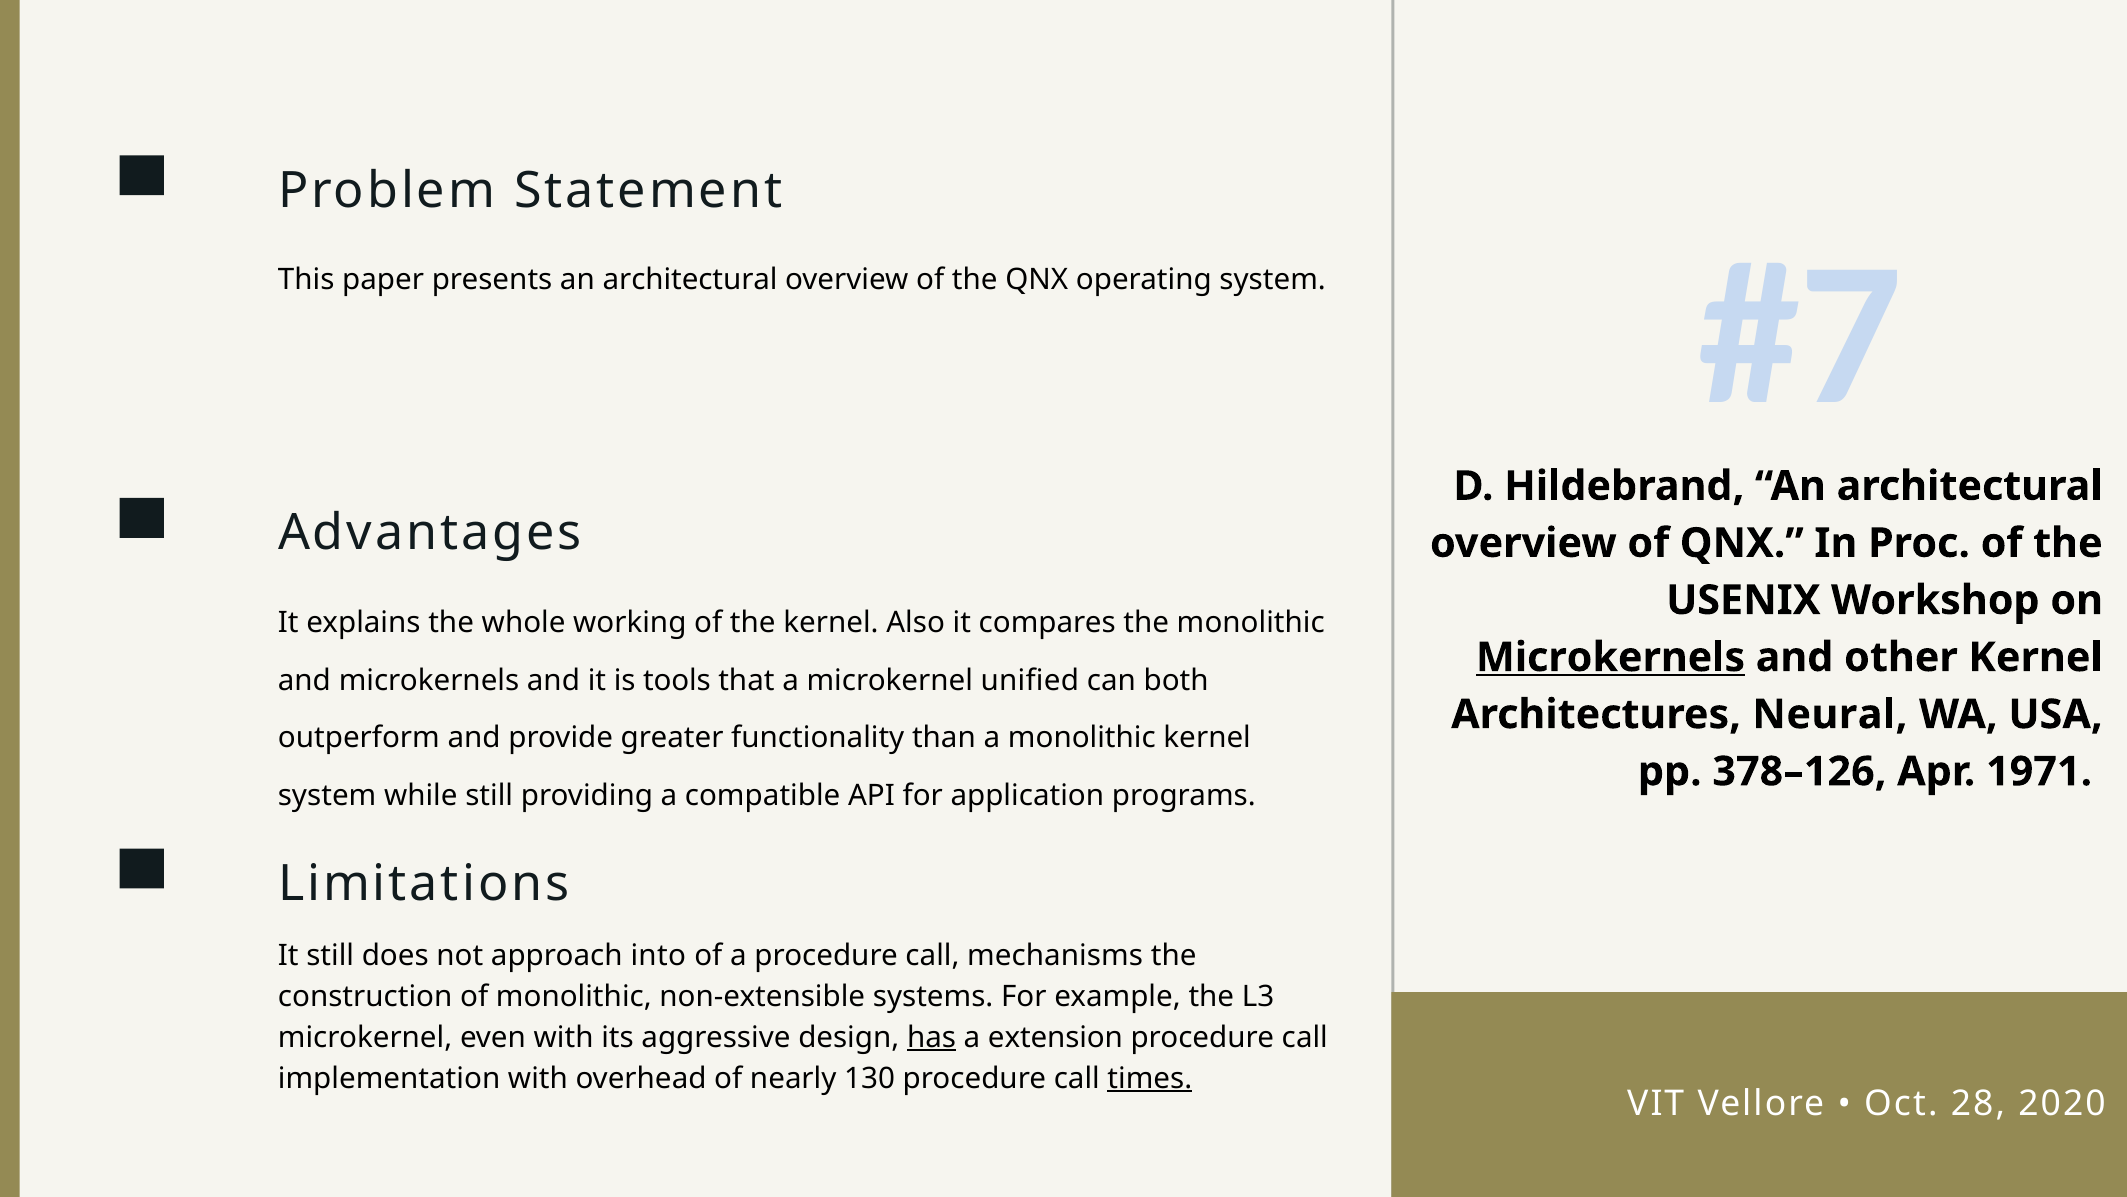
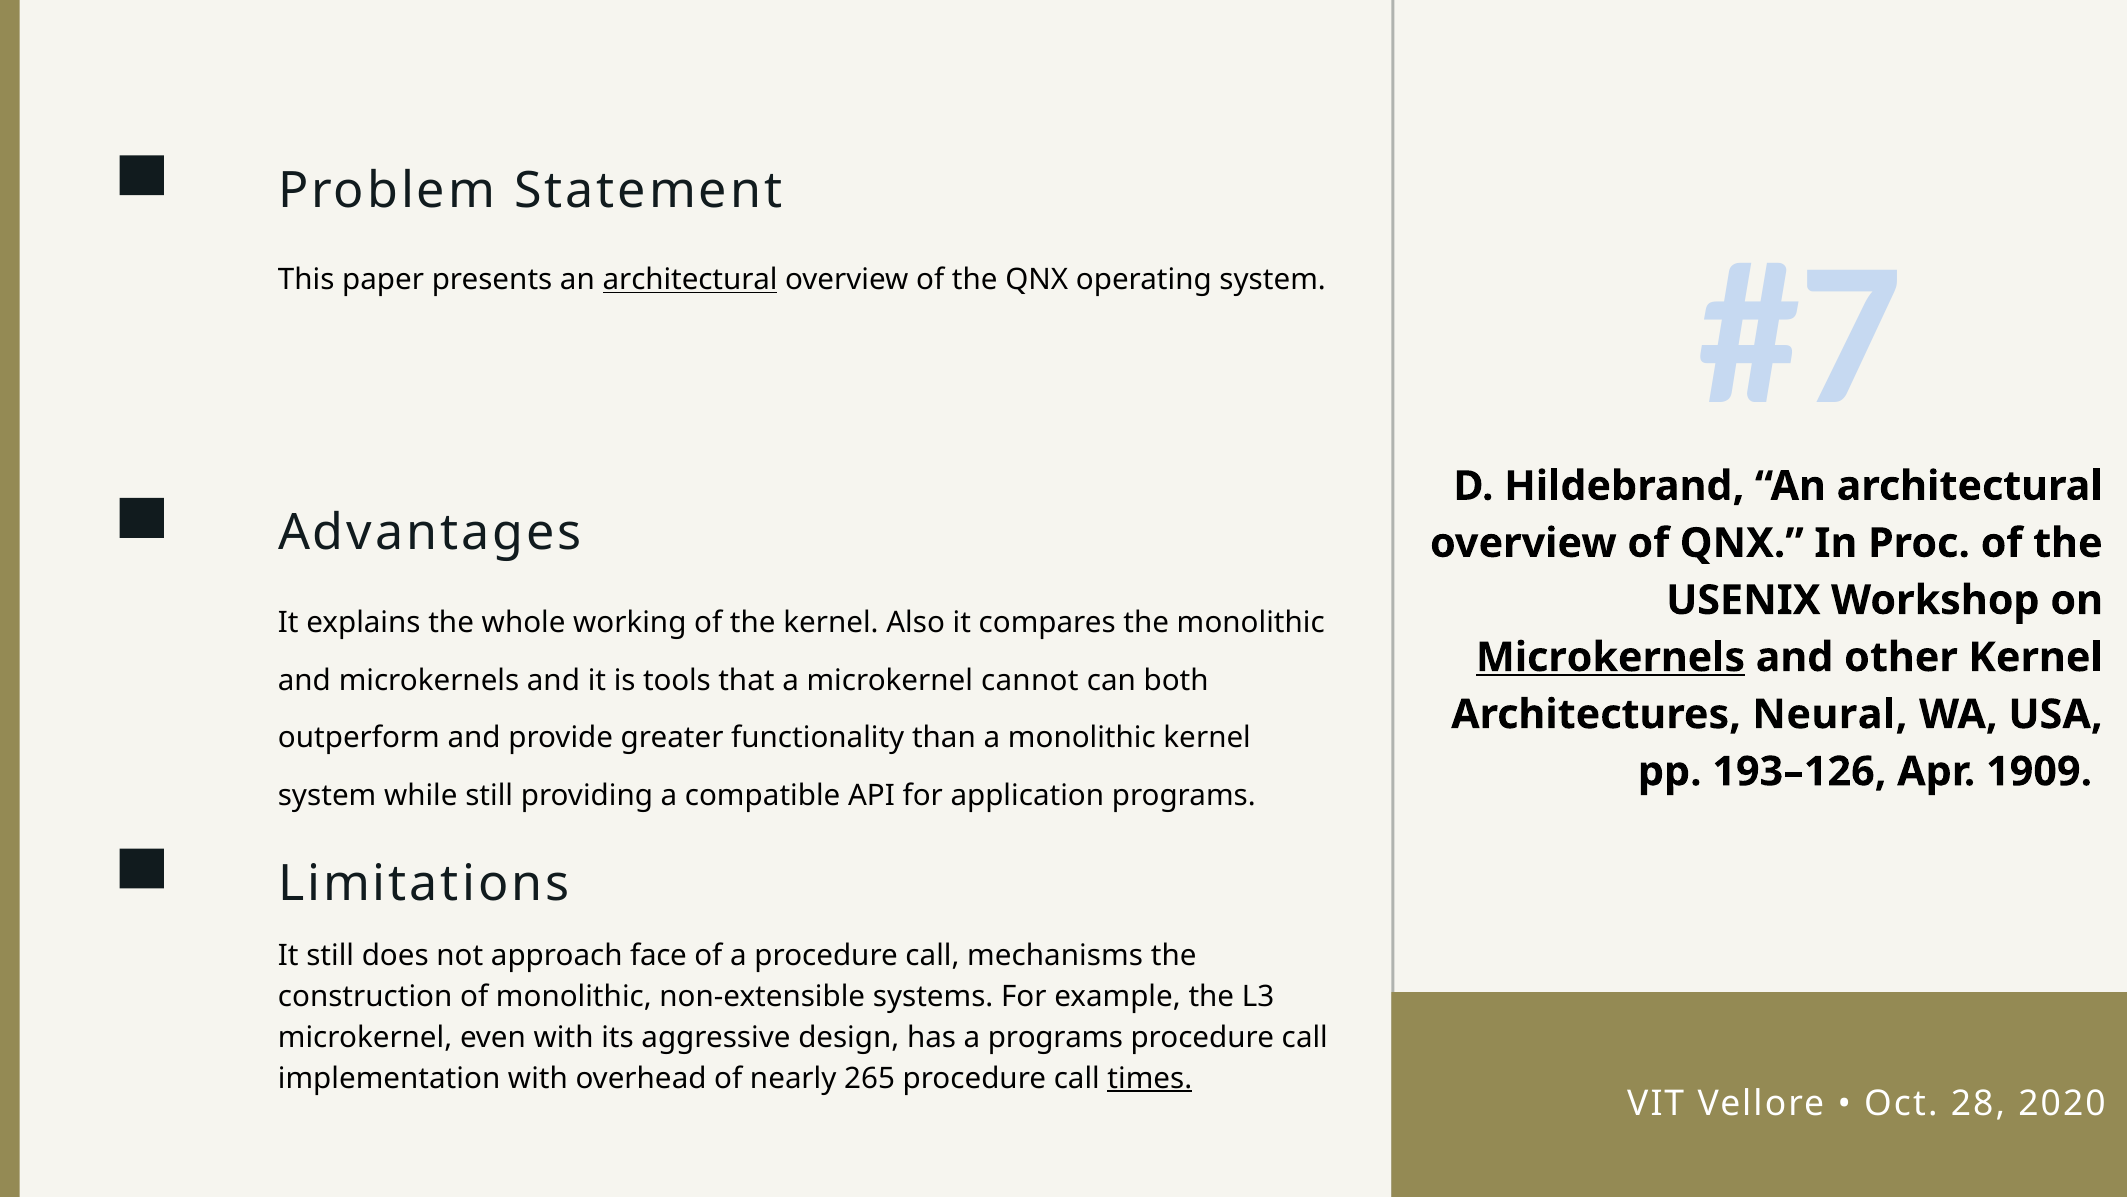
architectural underline: none -> present (690, 280)
unified: unified -> cannot (1030, 680)
378–126: 378–126 -> 193–126 (1799, 771)
1971: 1971 -> 1909 (2039, 771)
into: into -> face (659, 955)
has underline: present -> none (932, 1037)
a extension: extension -> programs (1056, 1037)
130: 130 -> 265 (870, 1078)
